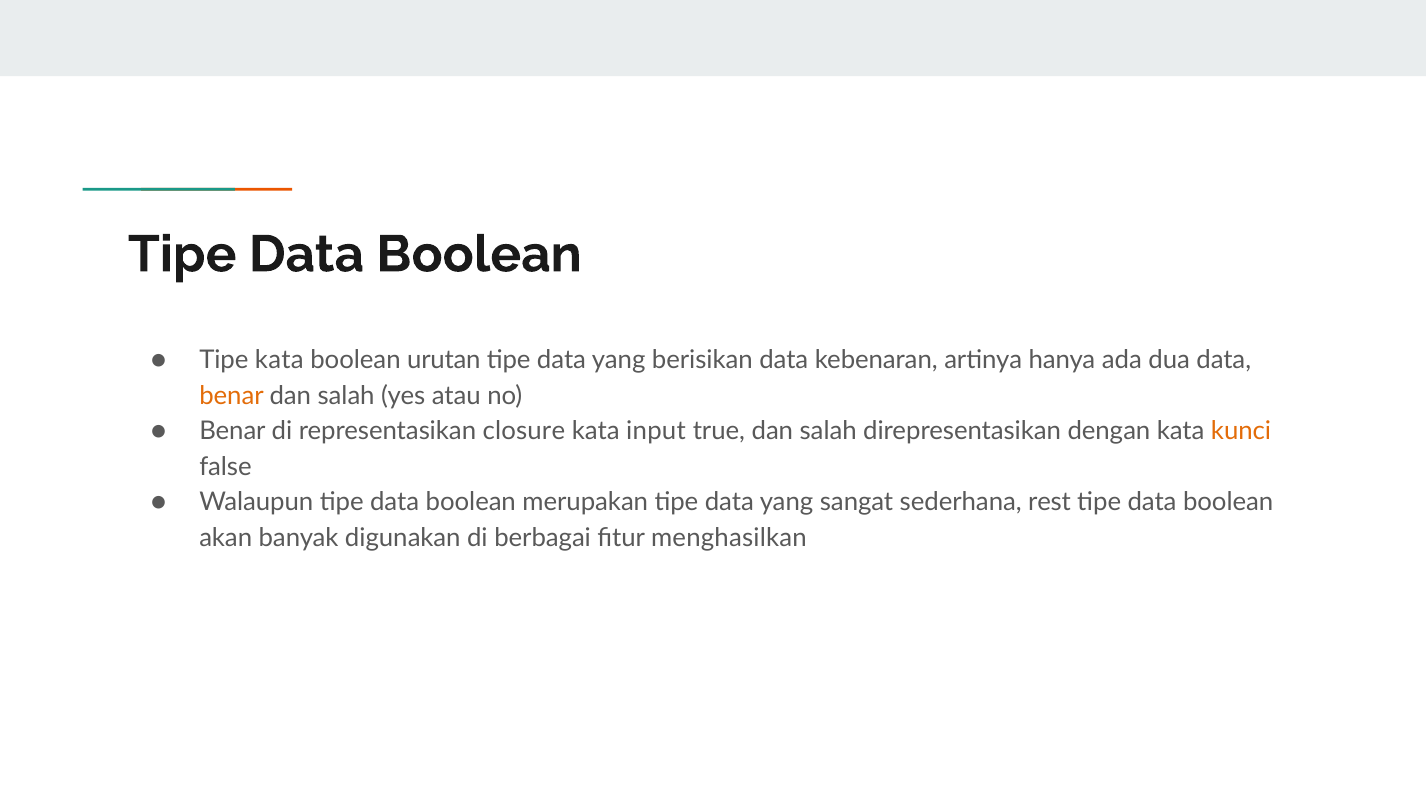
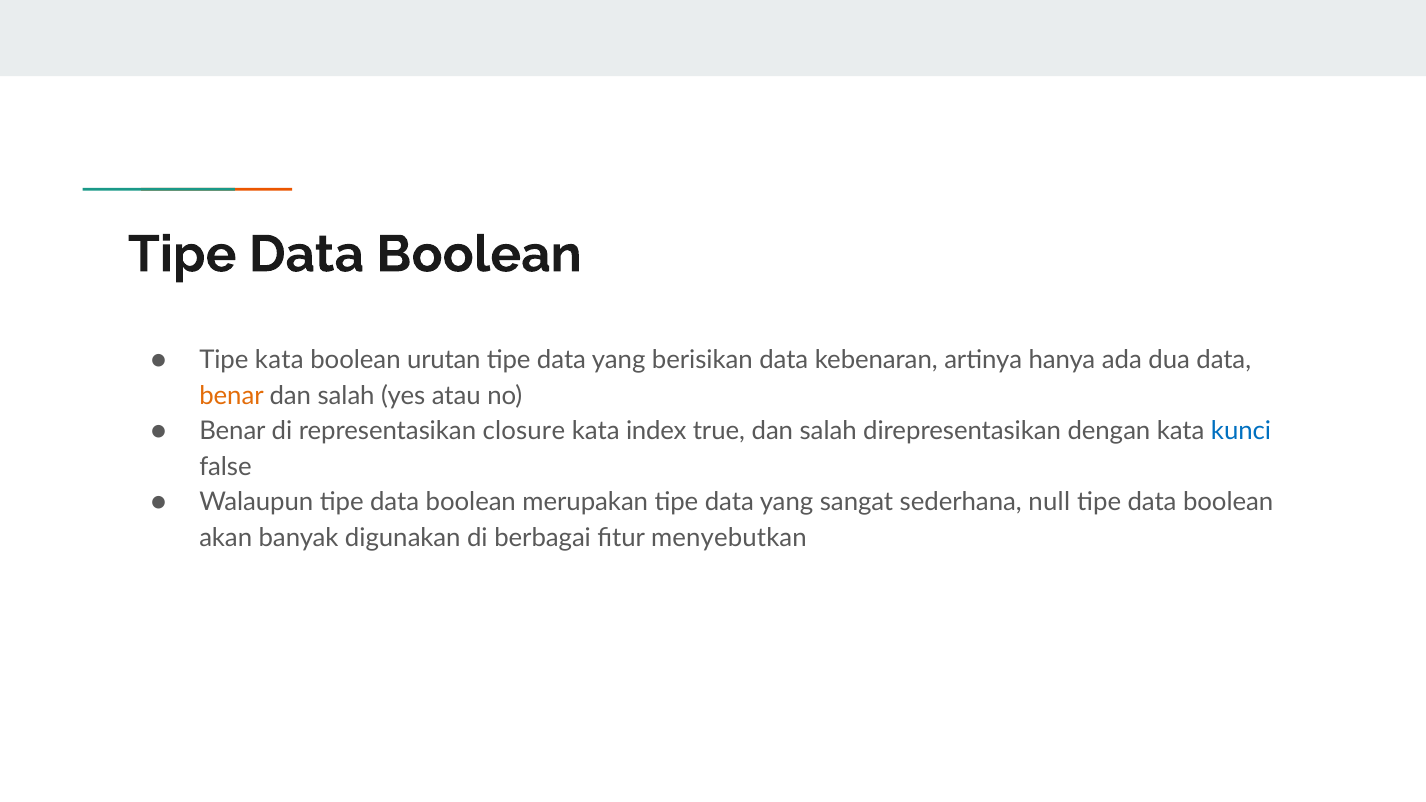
input: input -> index (656, 431)
kunci colour: orange -> blue (1241, 431)
rest: rest -> null (1049, 502)
menghasilkan: menghasilkan -> menyebutkan (729, 538)
